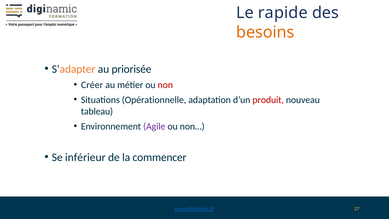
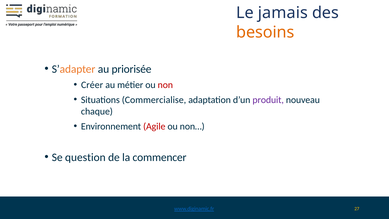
rapide: rapide -> jamais (283, 13)
Opérationnelle: Opérationnelle -> Commercialise (154, 100)
produit colour: red -> purple (268, 100)
tableau: tableau -> chaque (97, 111)
Agile colour: purple -> red (154, 126)
inférieur: inférieur -> question (85, 157)
